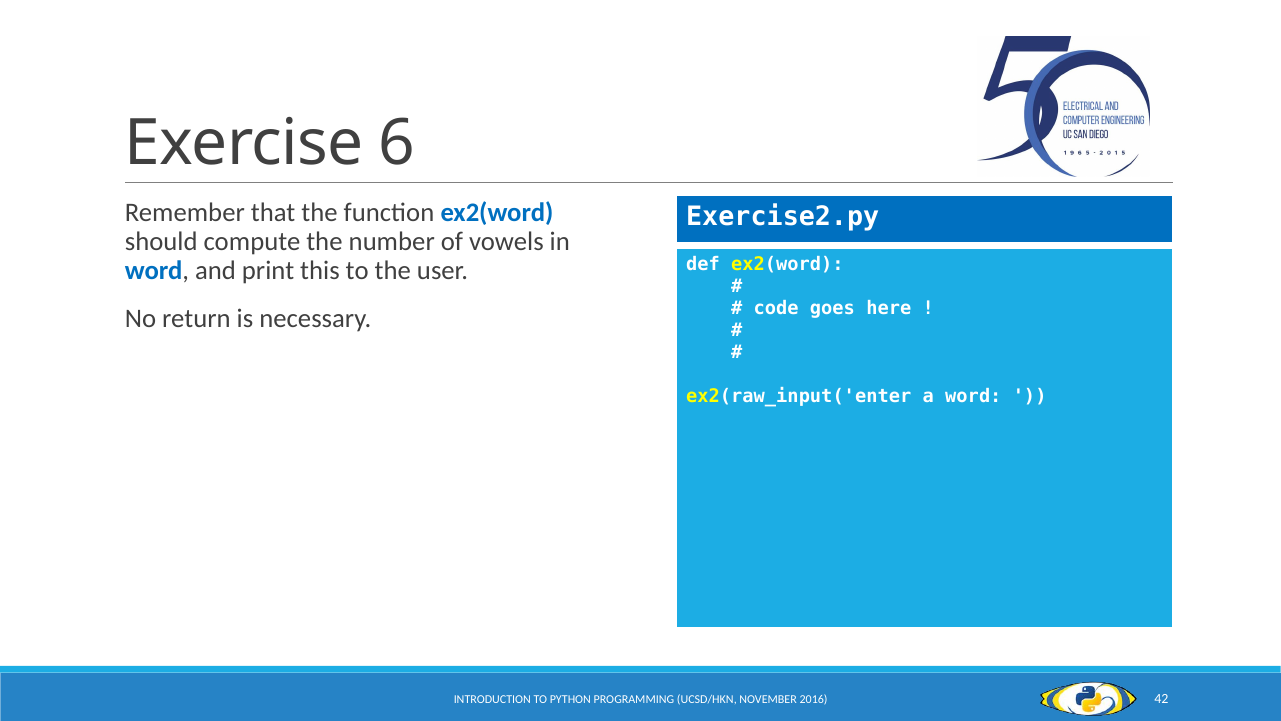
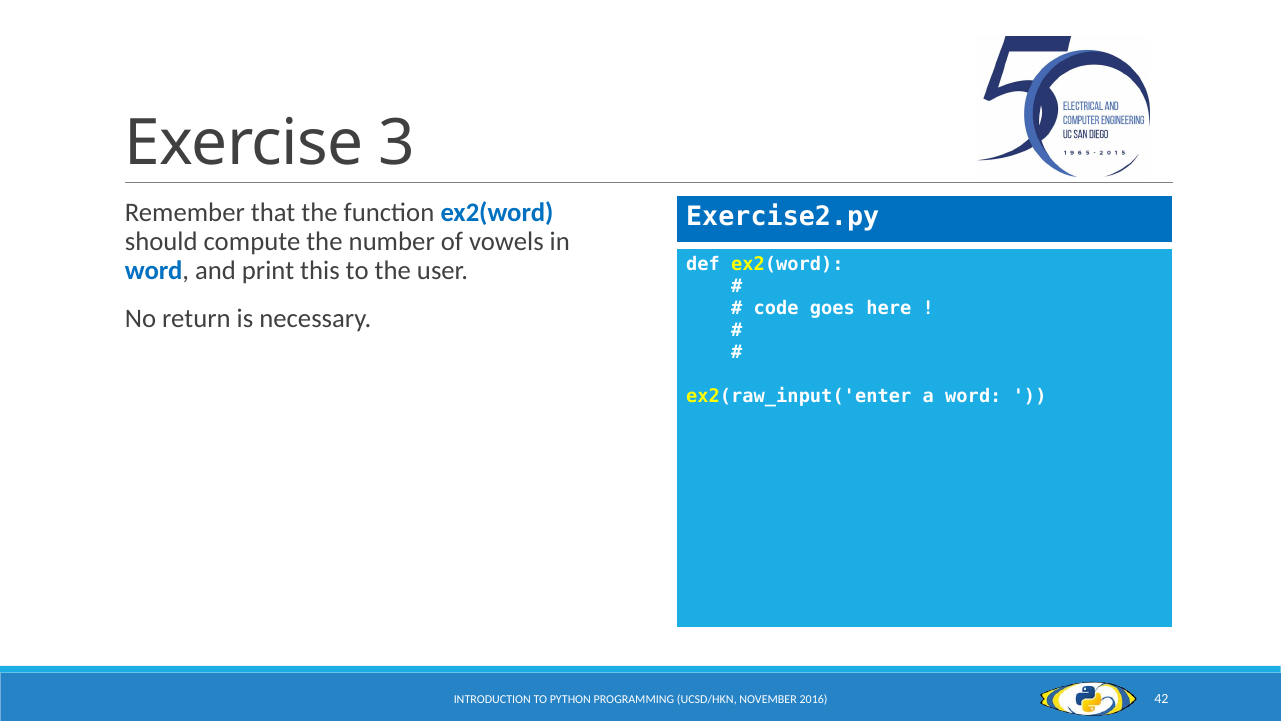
6: 6 -> 3 (397, 144)
